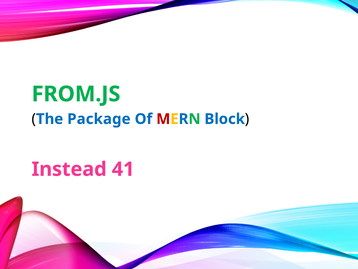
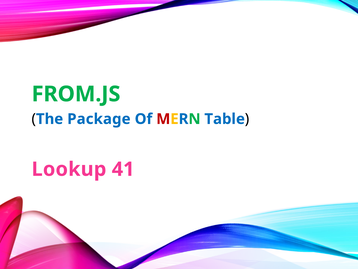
Block: Block -> Table (225, 119)
Instead: Instead -> Lookup (69, 169)
